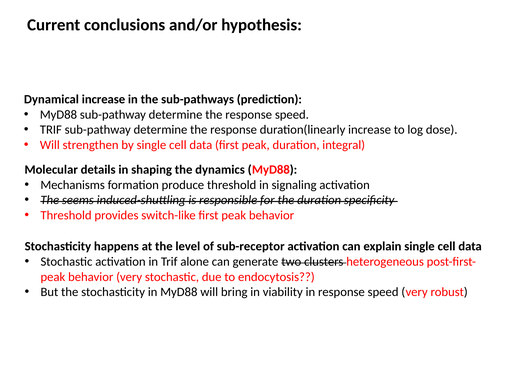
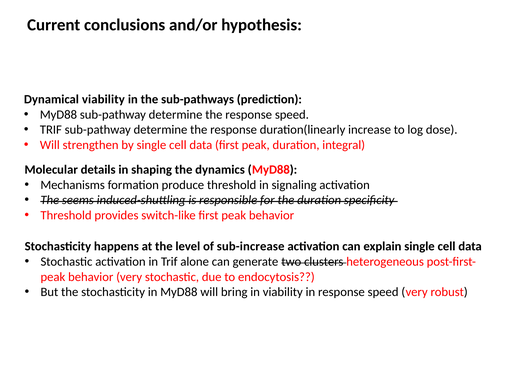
Dynamical increase: increase -> viability (103, 99)
sub-receptor: sub-receptor -> sub-increase (251, 247)
